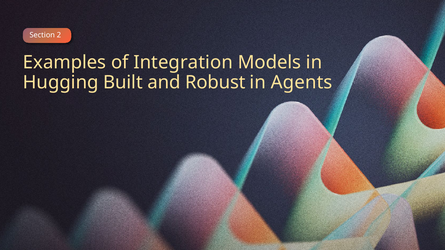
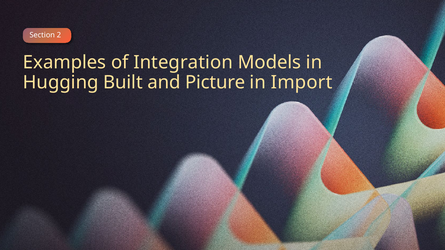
Robust: Robust -> Picture (215, 83)
Agents: Agents -> Import (302, 83)
